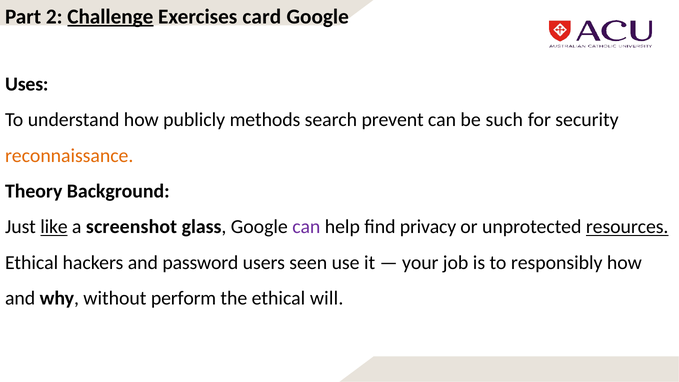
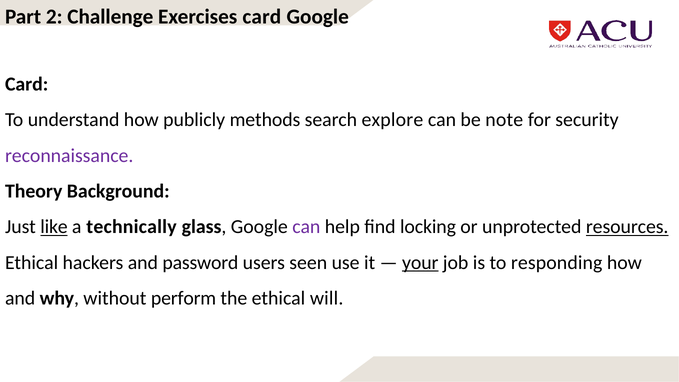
Challenge underline: present -> none (110, 17)
Uses: Uses -> Card (27, 84)
prevent: prevent -> explore (392, 120)
such: such -> note (504, 120)
reconnaissance colour: orange -> purple (69, 156)
screenshot: screenshot -> technically (131, 227)
privacy: privacy -> locking (428, 227)
your underline: none -> present (420, 263)
responsibly: responsibly -> responding (557, 263)
